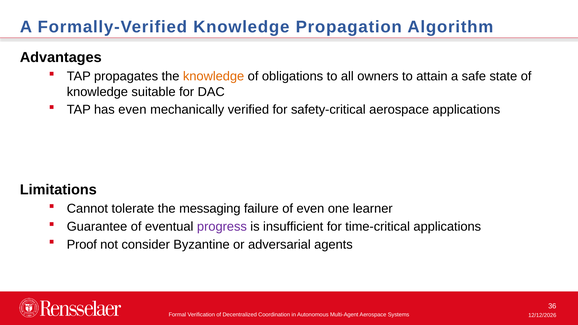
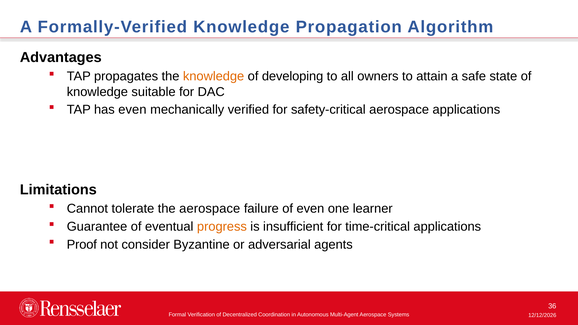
obligations: obligations -> developing (293, 76)
the messaging: messaging -> aerospace (210, 209)
progress colour: purple -> orange (222, 227)
